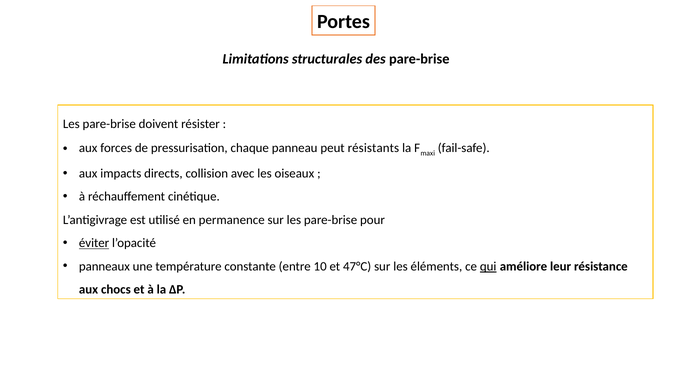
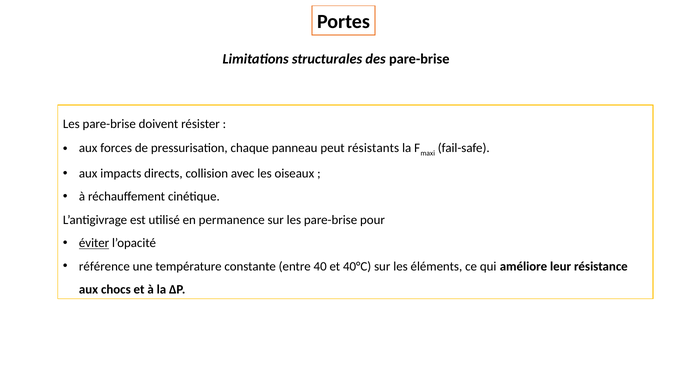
panneaux: panneaux -> référence (104, 266)
10: 10 -> 40 (320, 266)
47°C: 47°C -> 40°C (357, 266)
qui underline: present -> none (488, 266)
